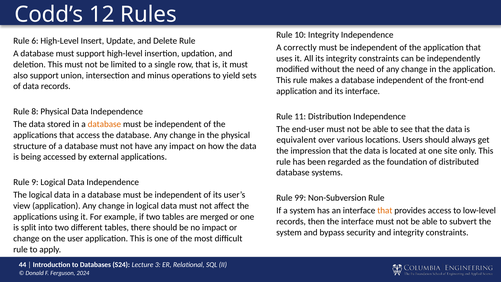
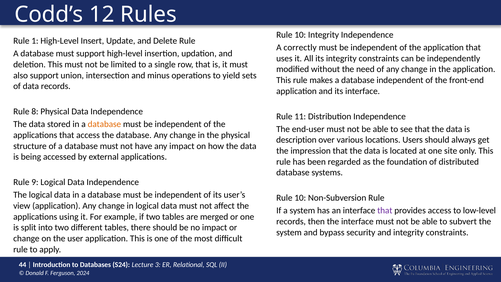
6: 6 -> 1 (35, 41)
equivalent: equivalent -> description (296, 140)
99: 99 -> 10 (300, 198)
that colour: orange -> purple (385, 211)
